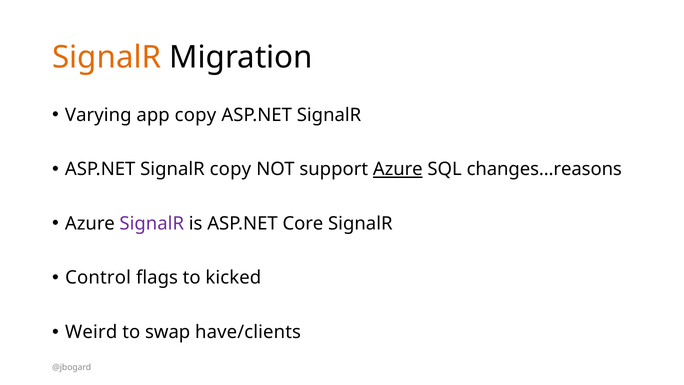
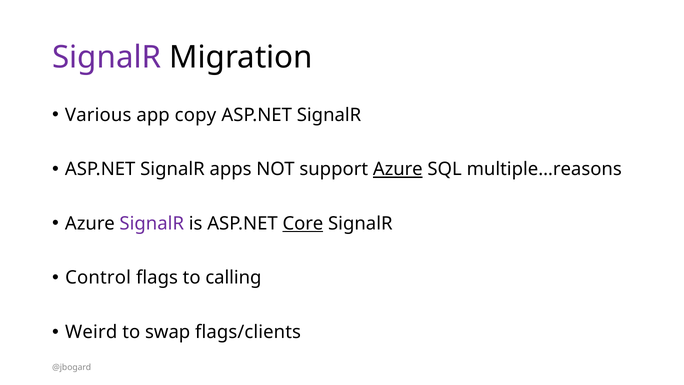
SignalR colour: orange -> purple (107, 57)
Varying: Varying -> Various (98, 115)
SignalR copy: copy -> apps (231, 169)
changes…reasons: changes…reasons -> multiple…reasons (544, 169)
Core underline: none -> present (303, 223)
kicked: kicked -> calling (233, 278)
have/clients: have/clients -> flags/clients (248, 332)
